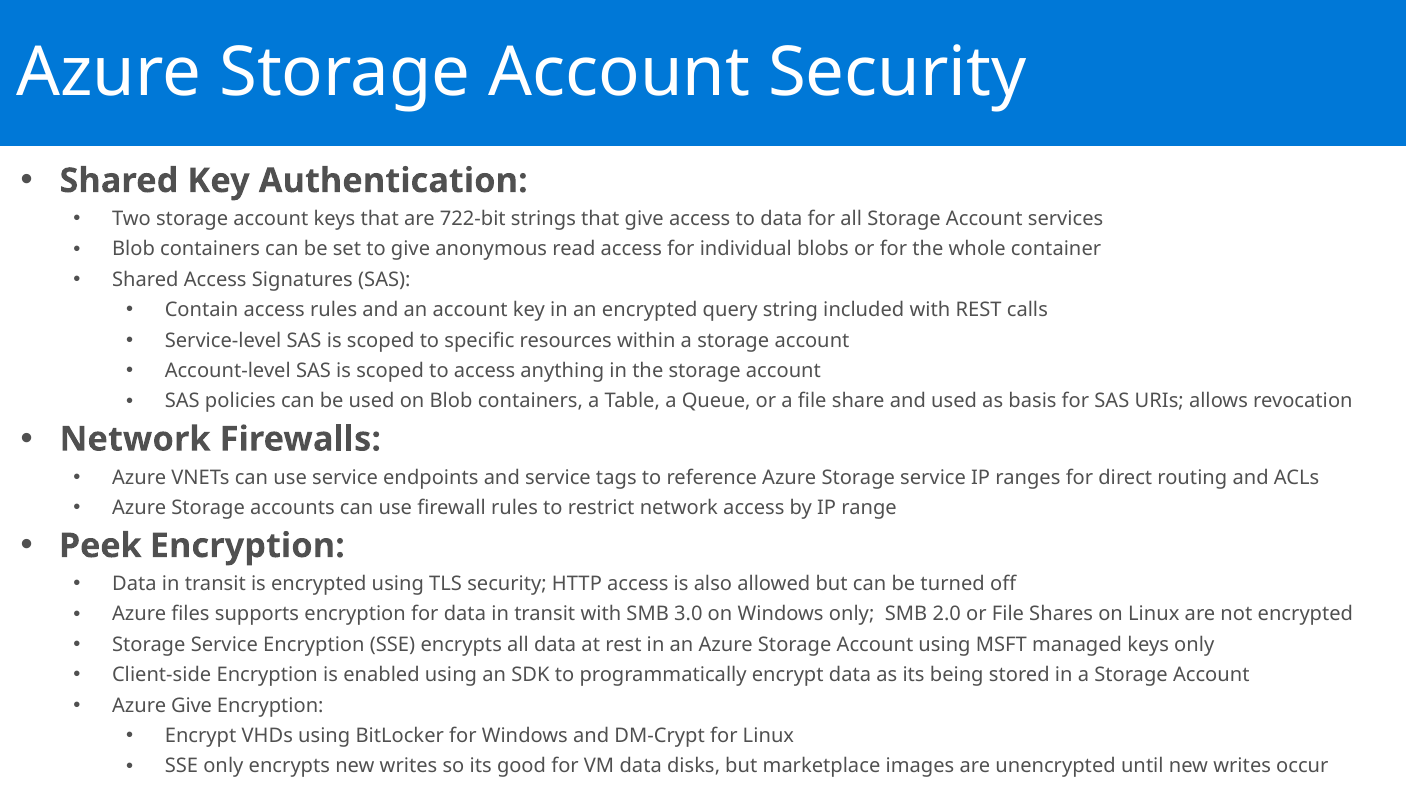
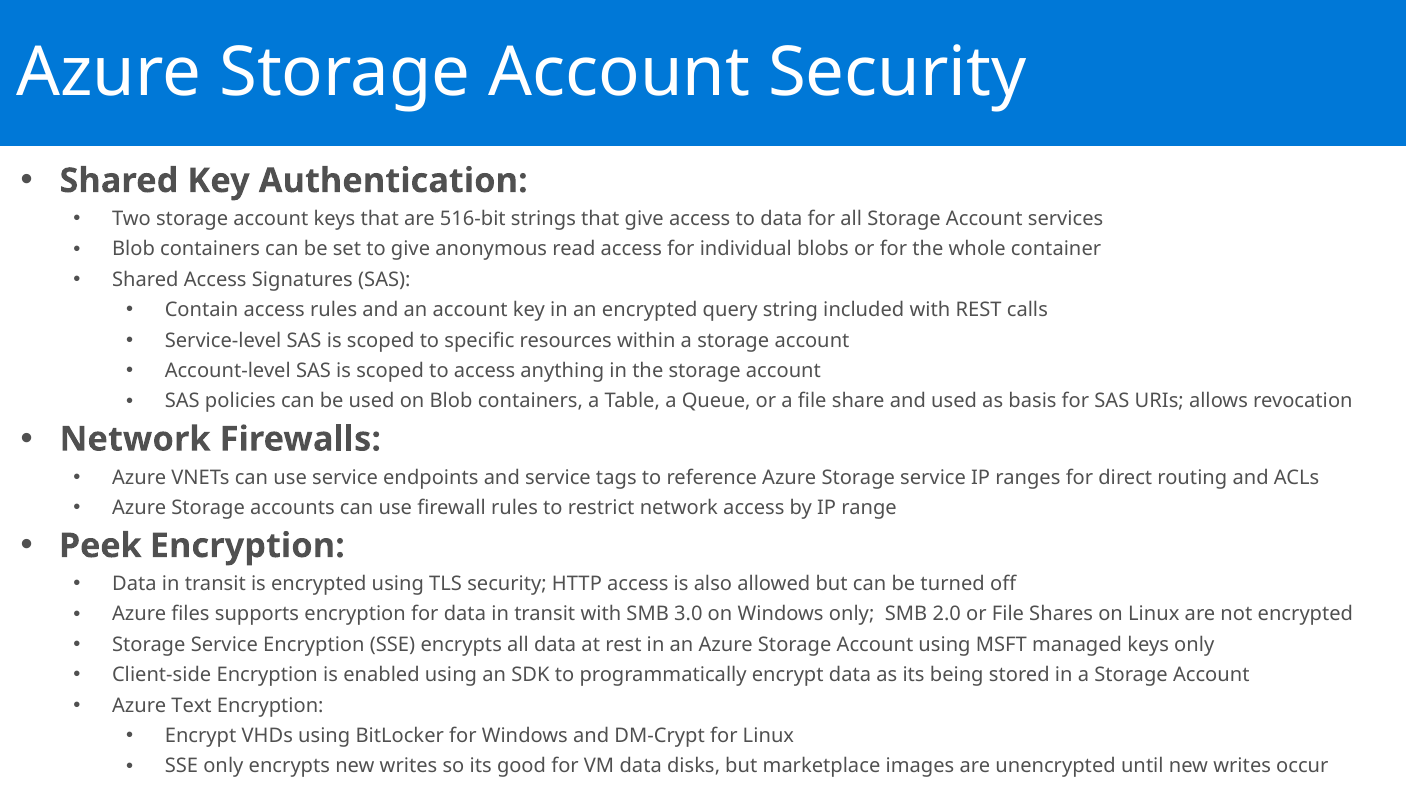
722-bit: 722-bit -> 516-bit (473, 219)
Azure Give: Give -> Text (192, 705)
